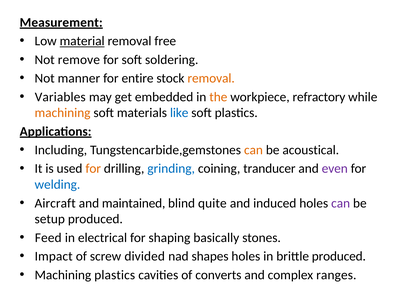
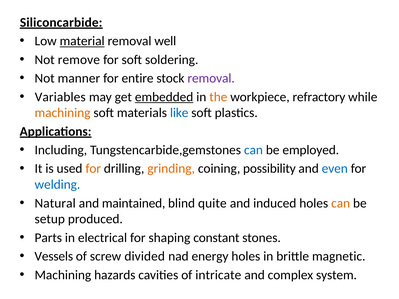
Measurement: Measurement -> Siliconcarbide (61, 22)
free: free -> well (165, 41)
removal colour: orange -> purple (211, 78)
embedded underline: none -> present (164, 97)
can colour: orange -> blue (253, 150)
acoustical: acoustical -> employed (311, 150)
grinding colour: blue -> orange (171, 169)
tranducer: tranducer -> possibility (269, 169)
even colour: purple -> blue (335, 169)
Aircraft: Aircraft -> Natural (55, 203)
can colour: purple -> orange (341, 203)
Feed: Feed -> Parts (48, 238)
basically: basically -> constant (216, 238)
Impact: Impact -> Vessels (54, 257)
shapes: shapes -> energy (210, 257)
brittle produced: produced -> magnetic (339, 257)
Machining plastics: plastics -> hazards (115, 275)
converts: converts -> intricate (218, 275)
ranges: ranges -> system (336, 275)
